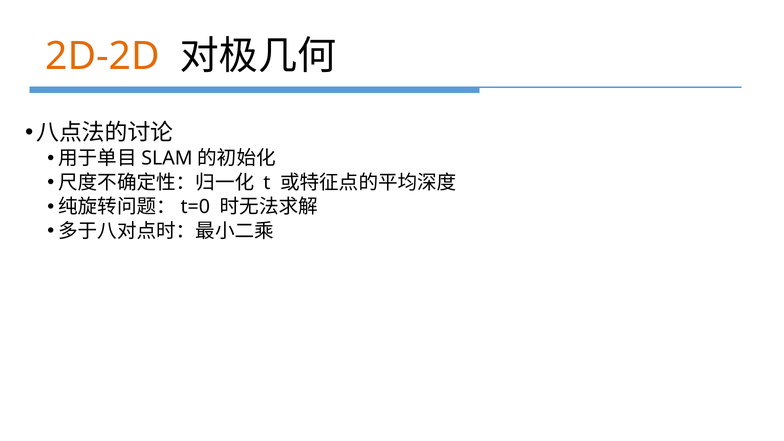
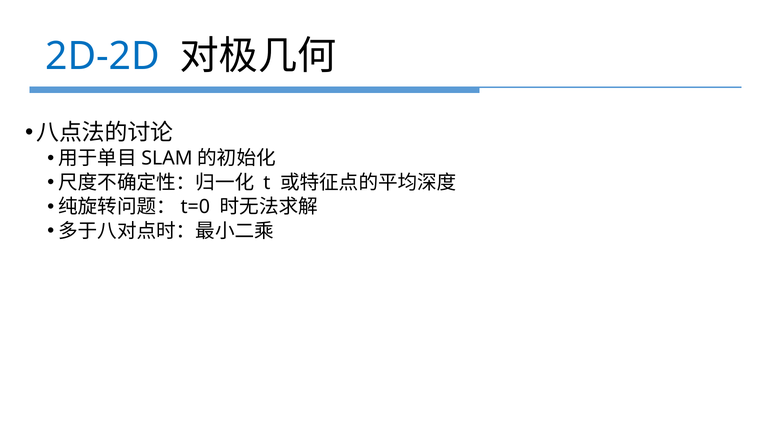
2D-2D colour: orange -> blue (103, 57)
